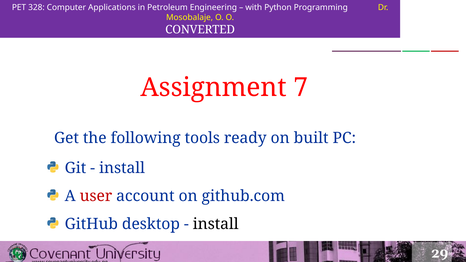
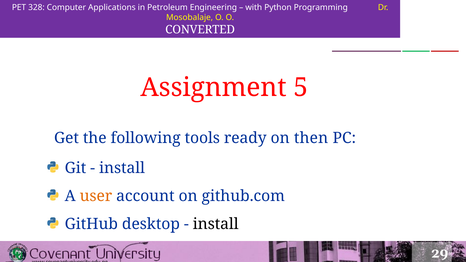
7: 7 -> 5 (301, 87)
built: built -> then (311, 138)
user colour: red -> orange (96, 196)
